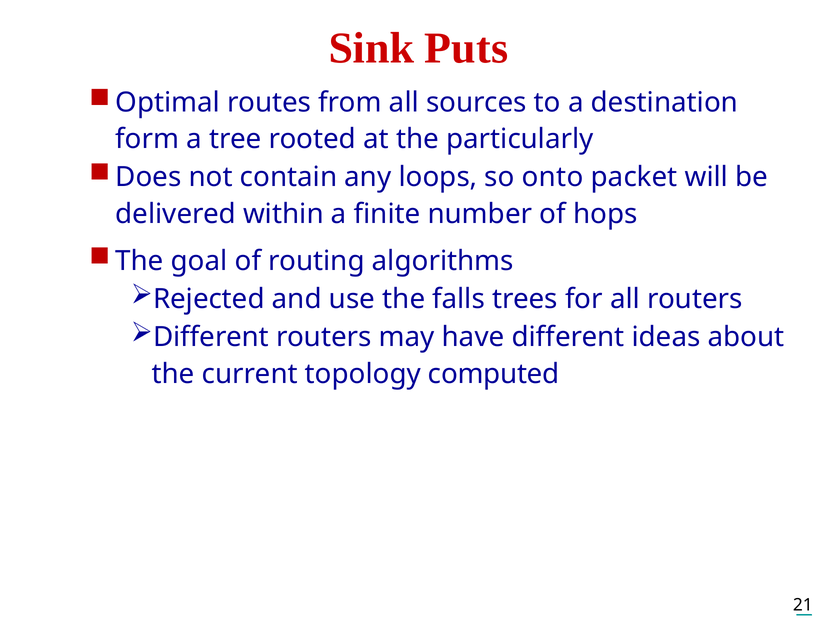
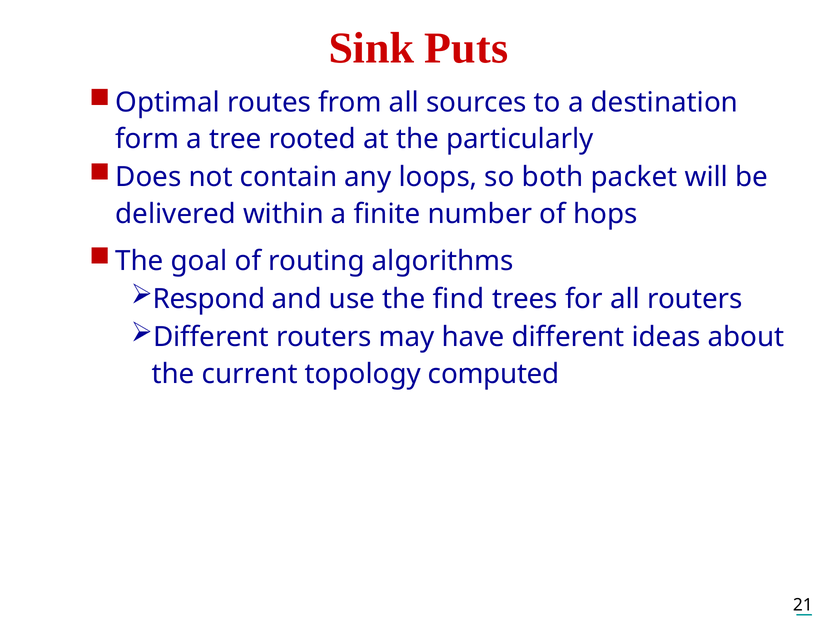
onto: onto -> both (553, 177)
Rejected: Rejected -> Respond (209, 299)
falls: falls -> find (458, 299)
